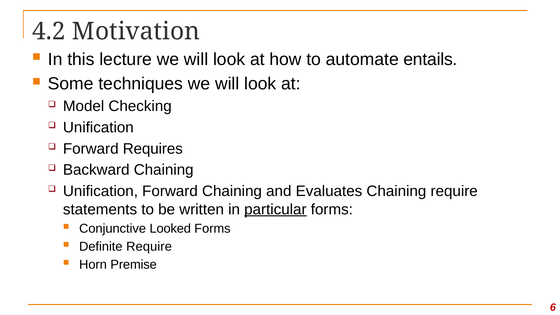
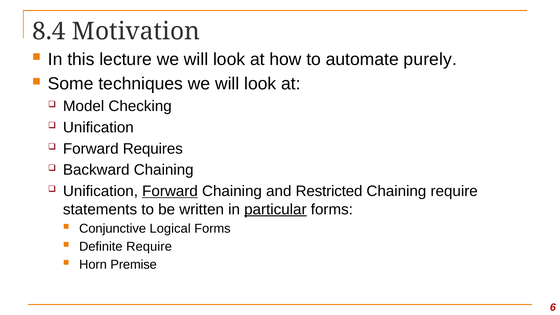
4.2: 4.2 -> 8.4 (49, 31)
entails: entails -> purely (430, 59)
Forward underline: none -> present (170, 191)
Evaluates: Evaluates -> Restricted (329, 191)
Looked: Looked -> Logical (170, 229)
